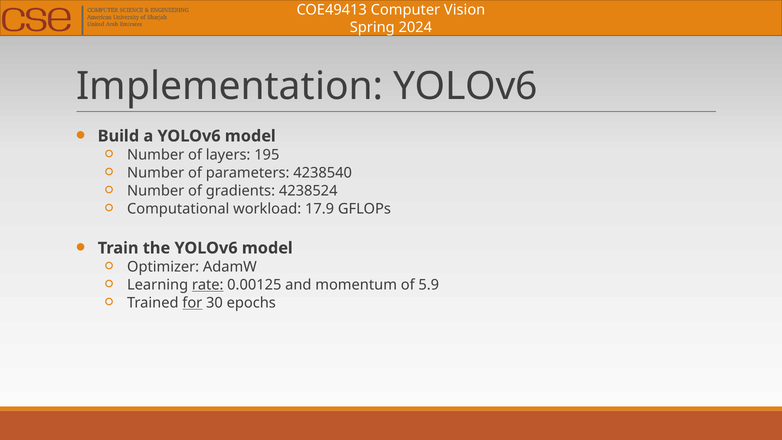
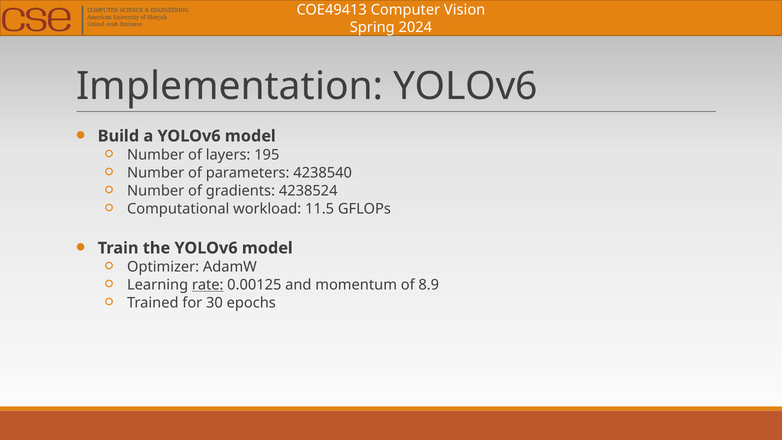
17.9: 17.9 -> 11.5 (320, 209)
5.9: 5.9 -> 8.9 (429, 285)
for underline: present -> none (192, 303)
